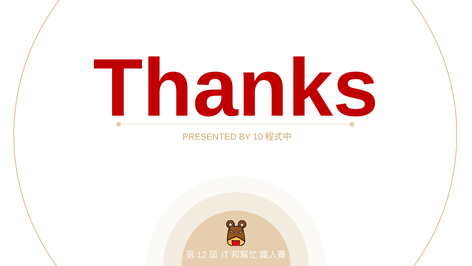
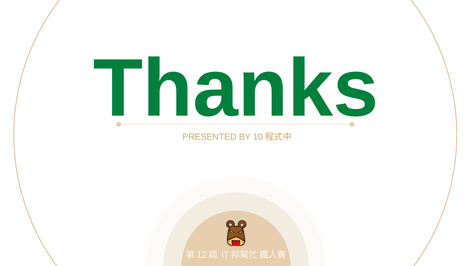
Thanks colour: red -> green (236, 89)
